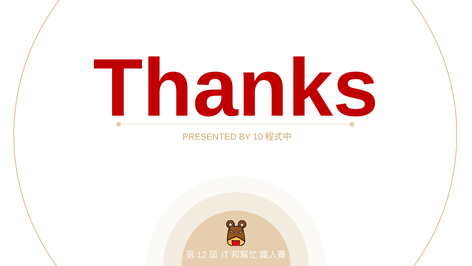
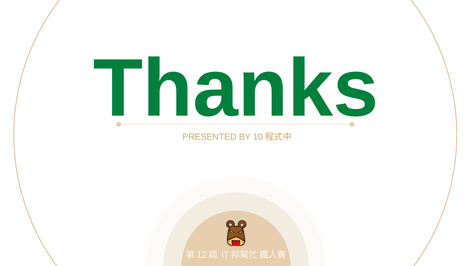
Thanks colour: red -> green (236, 89)
